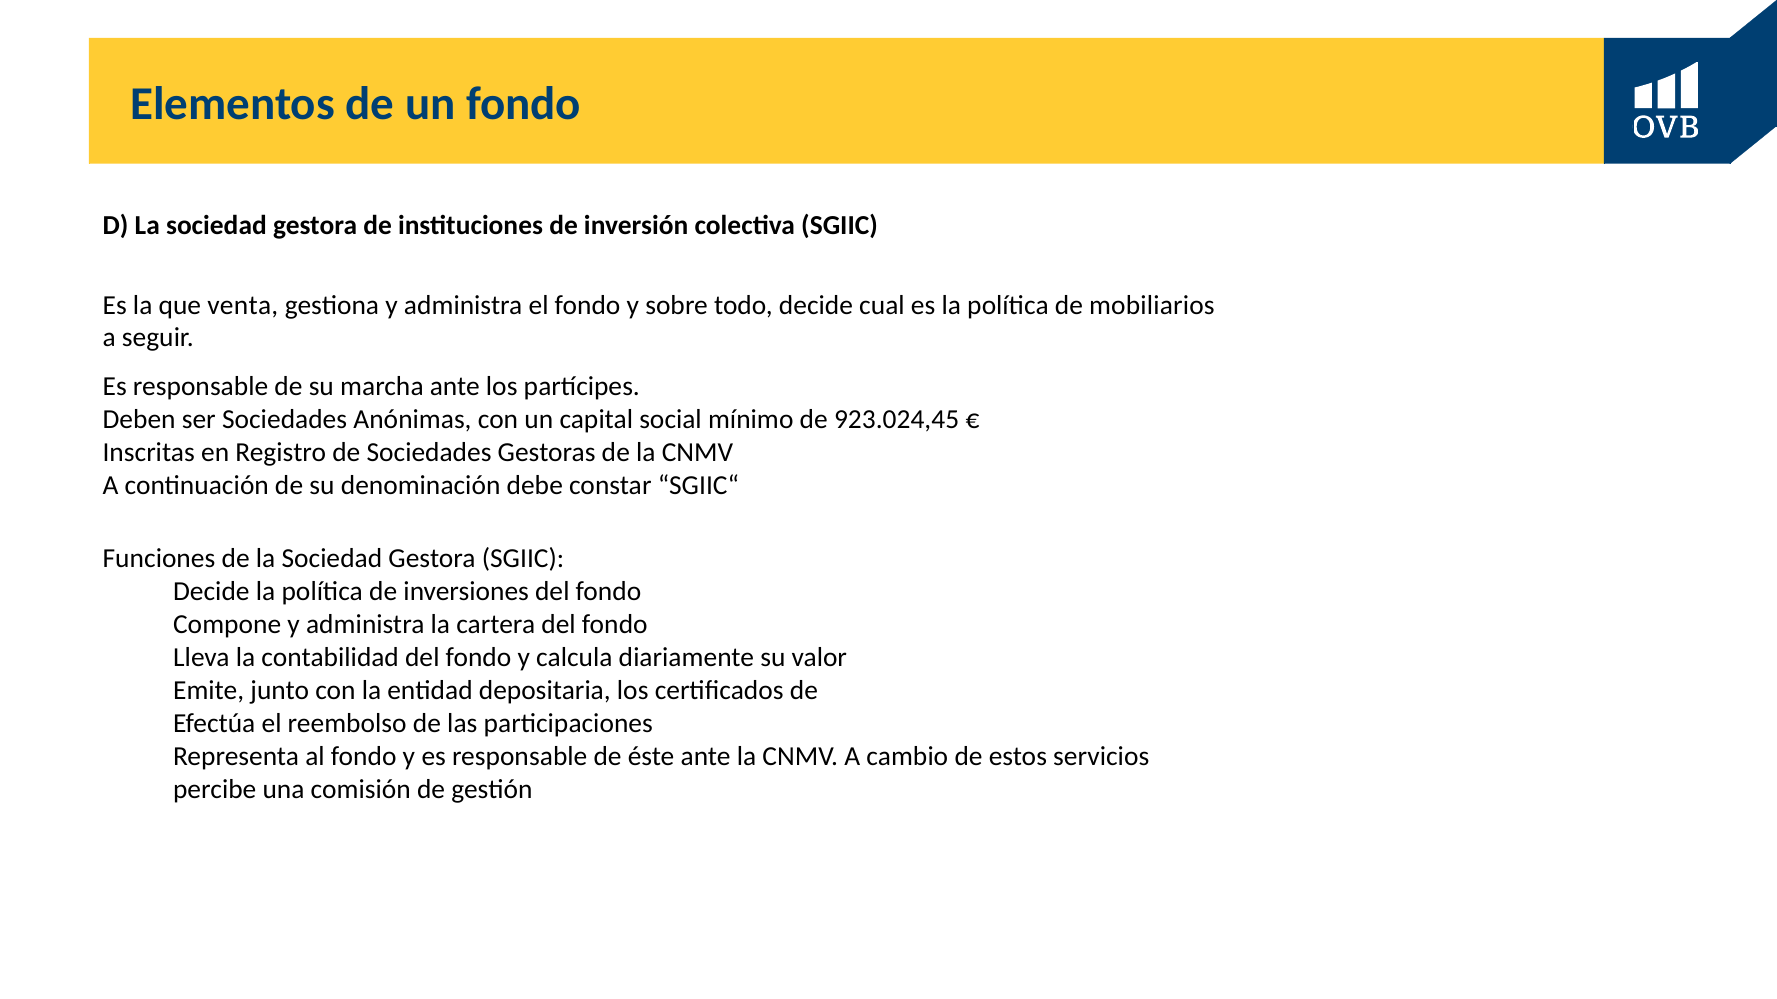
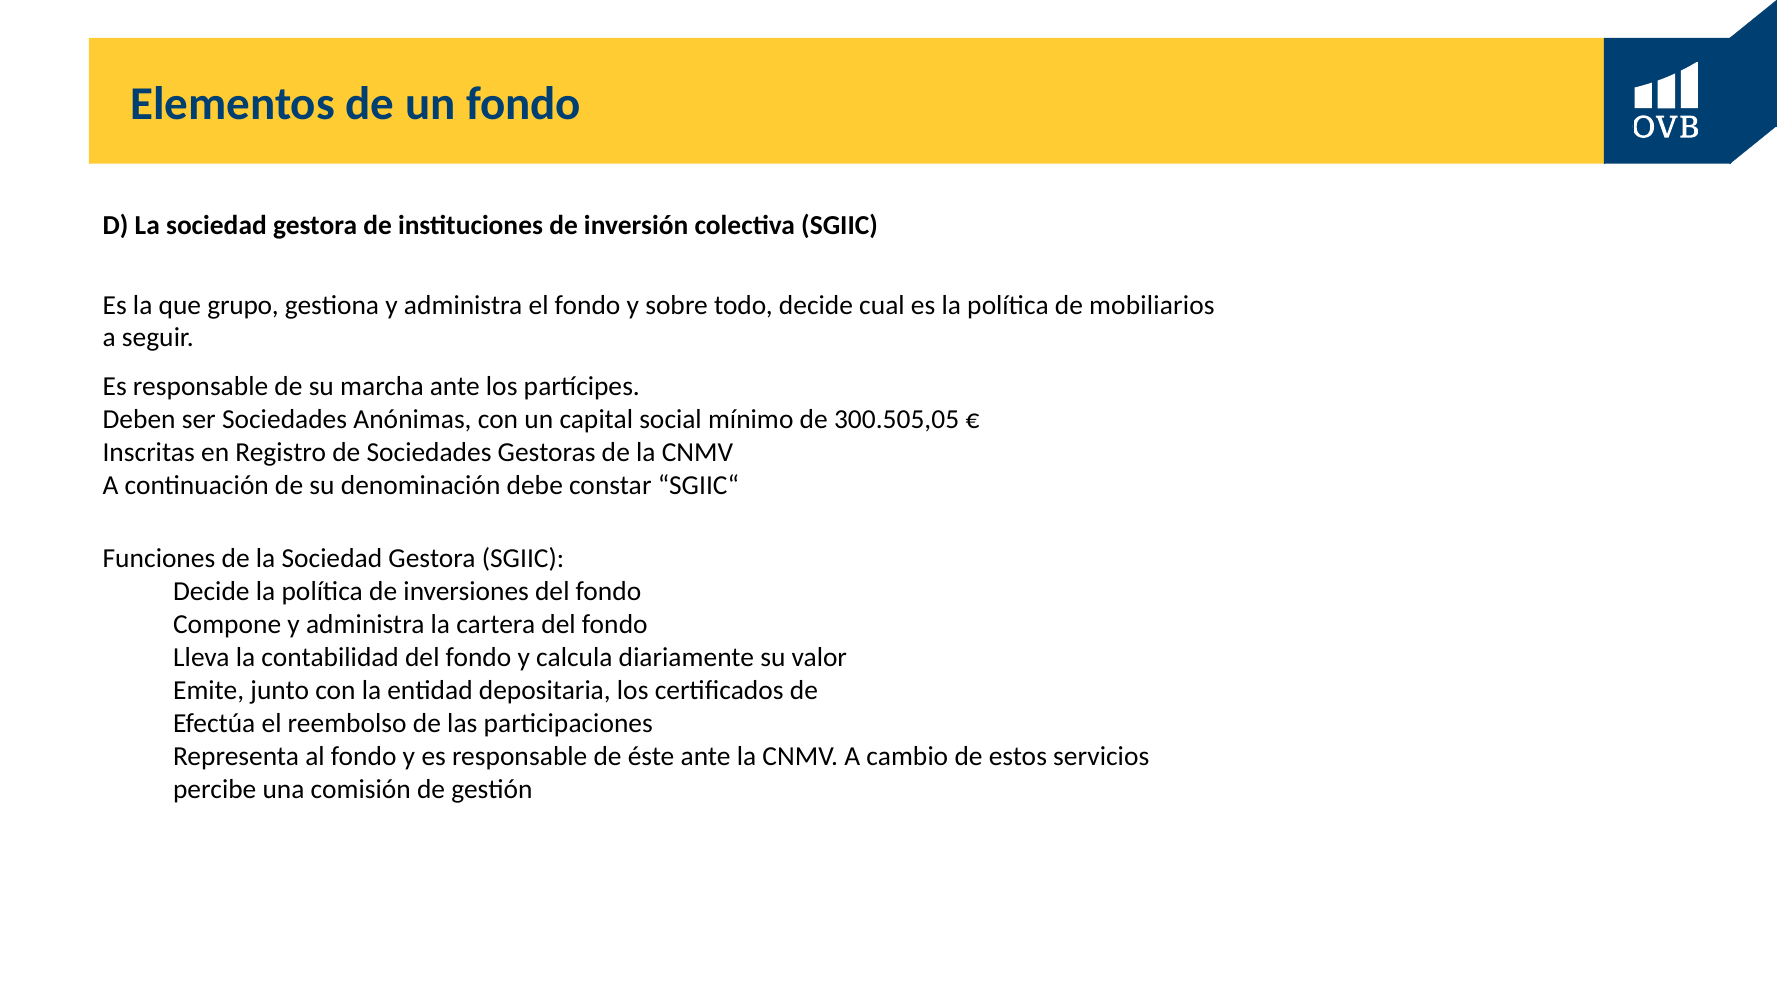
venta: venta -> grupo (243, 305)
923.024,45: 923.024,45 -> 300.505,05 (897, 419)
